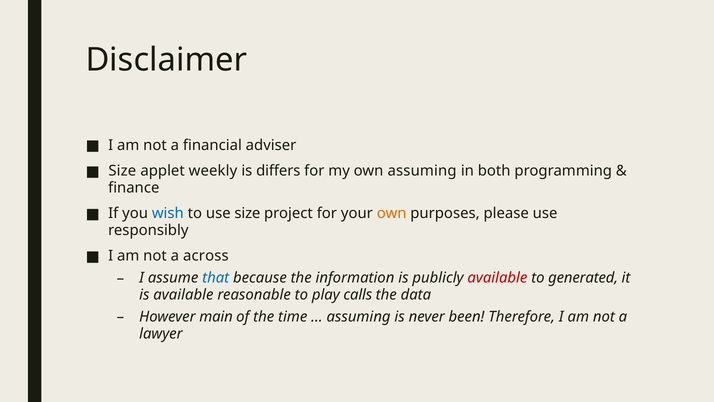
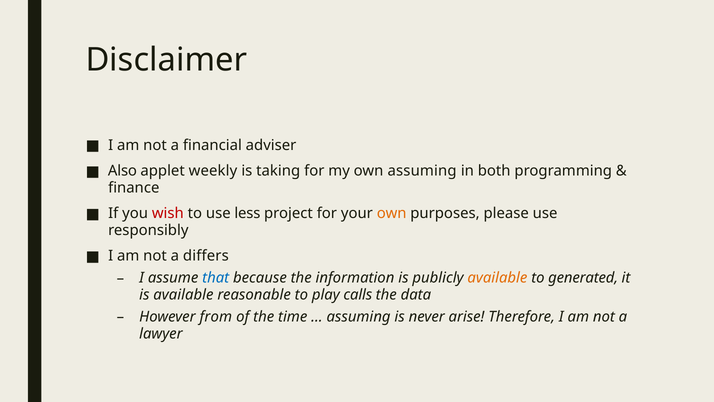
Size: Size -> Also (122, 171)
differs: differs -> taking (278, 171)
wish colour: blue -> red (168, 213)
use size: size -> less (247, 213)
across: across -> differs (206, 256)
available colour: red -> orange (497, 278)
main: main -> from (216, 317)
been: been -> arise (467, 317)
